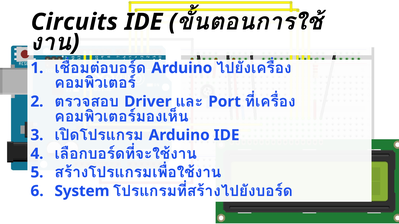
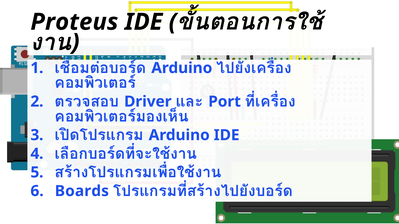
Circuits: Circuits -> Proteus (74, 22)
System: System -> Boards (82, 191)
